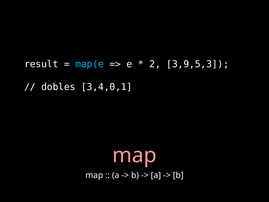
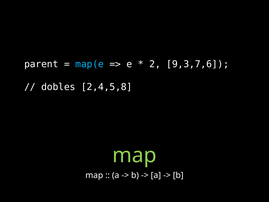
result: result -> parent (41, 64)
3,9,5,3: 3,9,5,3 -> 9,3,7,6 (198, 64)
3,4,0,1: 3,4,0,1 -> 2,4,5,8 (107, 87)
map colour: pink -> light green (134, 155)
